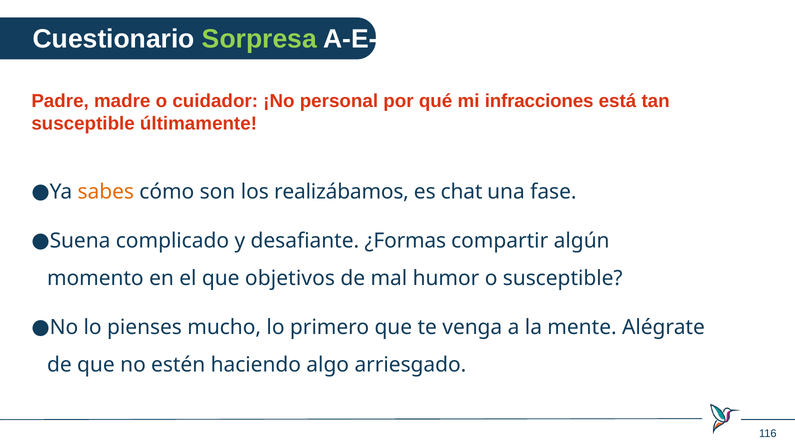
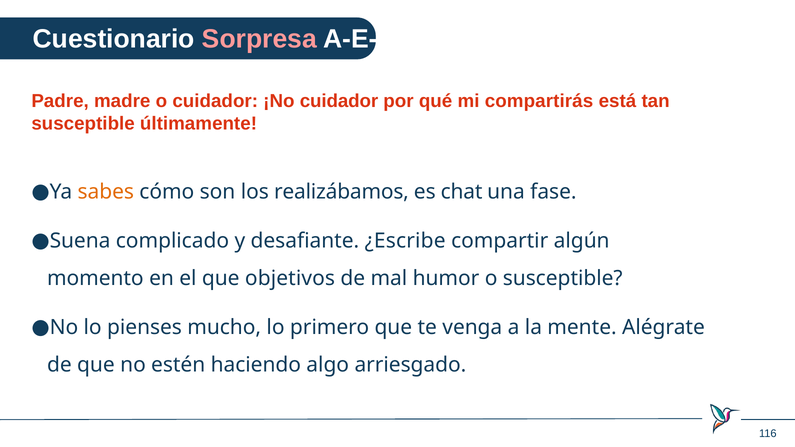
Sorpresa colour: light green -> pink (259, 39)
¡No personal: personal -> cuidador (339, 101)
infracciones: infracciones -> compartirás (539, 101)
¿Formas: ¿Formas -> ¿Escribe (405, 241)
